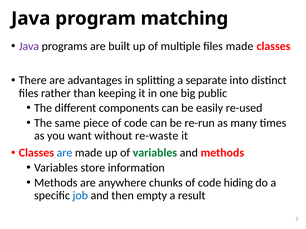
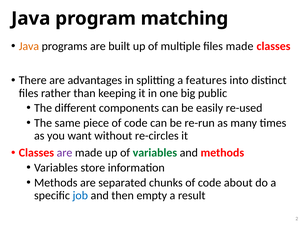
Java colour: purple -> orange (29, 46)
separate: separate -> features (206, 80)
re-waste: re-waste -> re-circles (157, 136)
are colour: blue -> purple (65, 153)
anywhere: anywhere -> separated (122, 183)
hiding: hiding -> about (238, 183)
